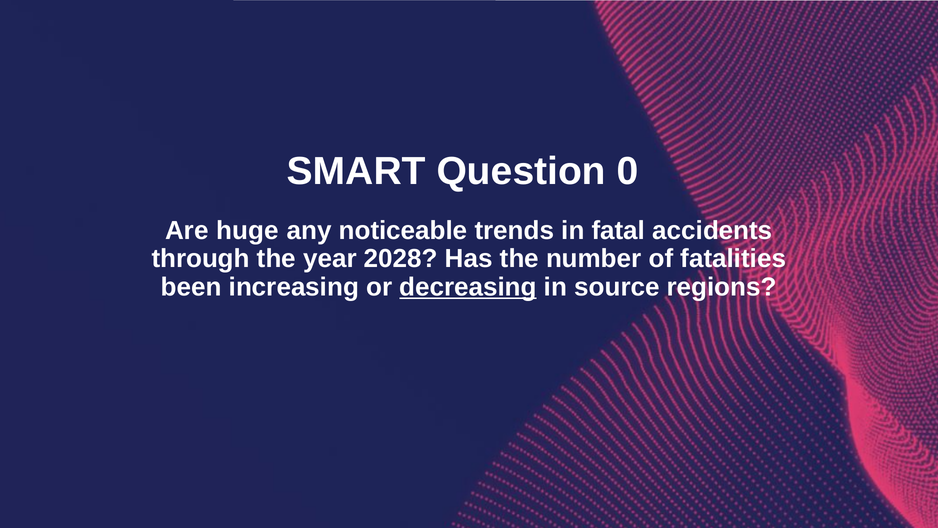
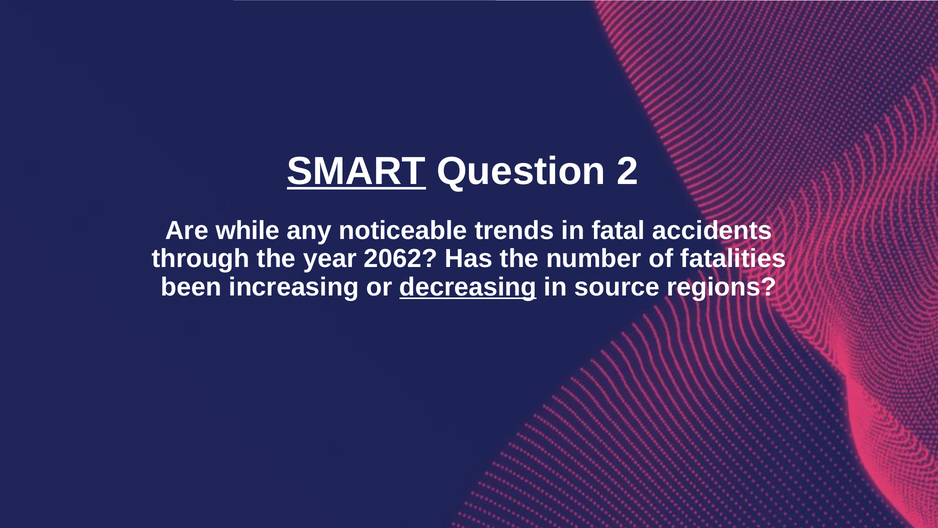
SMART underline: none -> present (356, 171)
0: 0 -> 2 (628, 171)
huge: huge -> while (248, 230)
2028: 2028 -> 2062 (401, 259)
